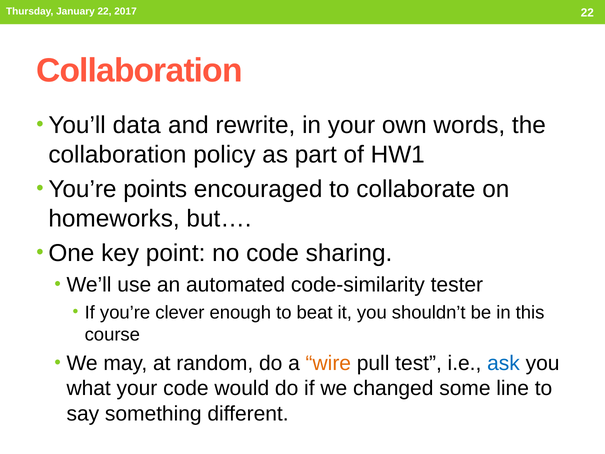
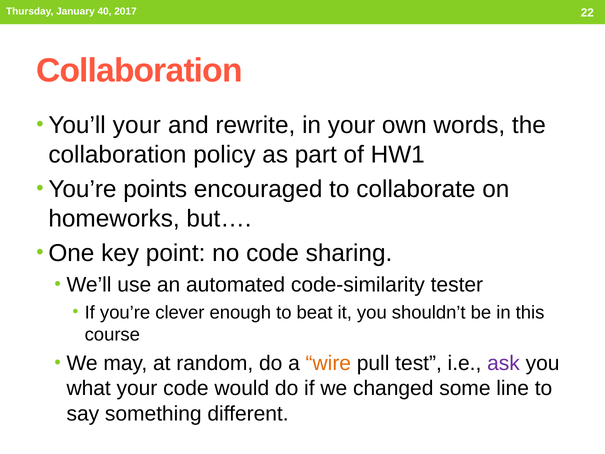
January 22: 22 -> 40 (105, 12)
You’ll data: data -> your (137, 125)
ask colour: blue -> purple (503, 363)
